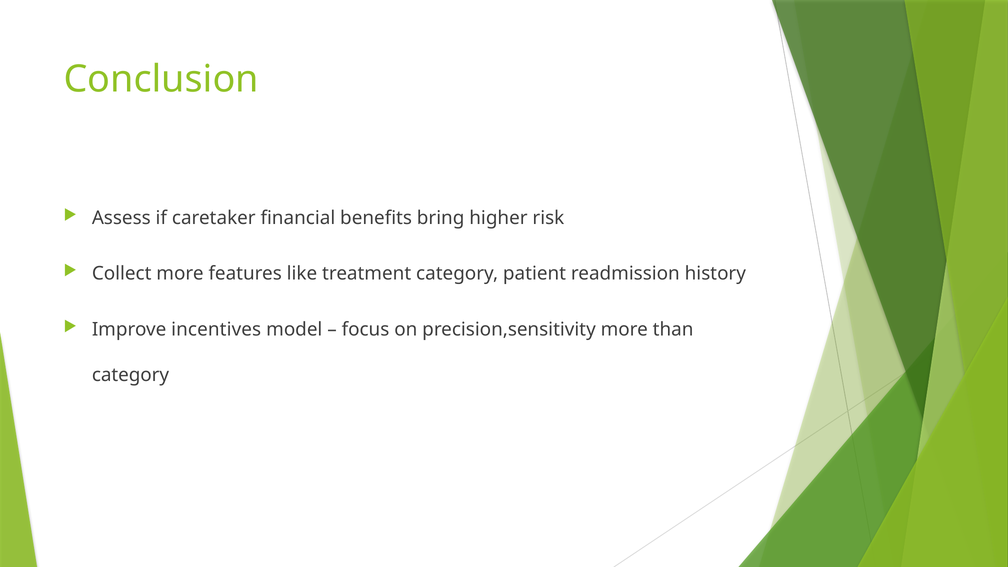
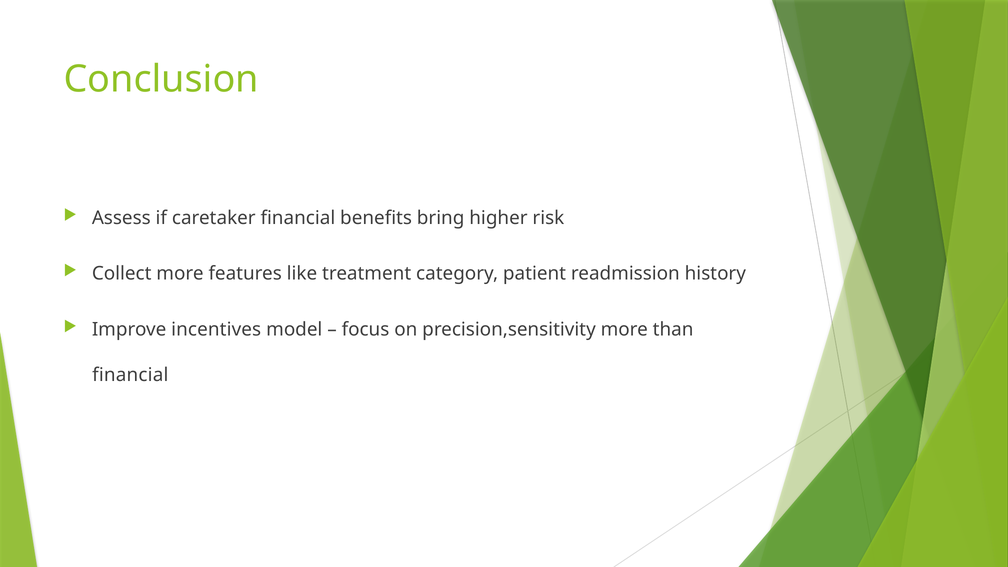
category: category -> financial (130, 375)
